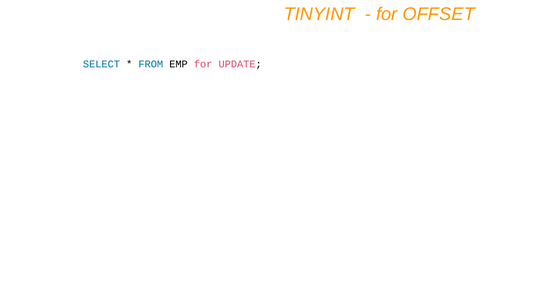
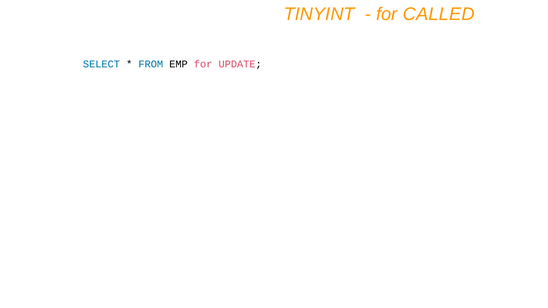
OFFSET: OFFSET -> CALLED (439, 14)
